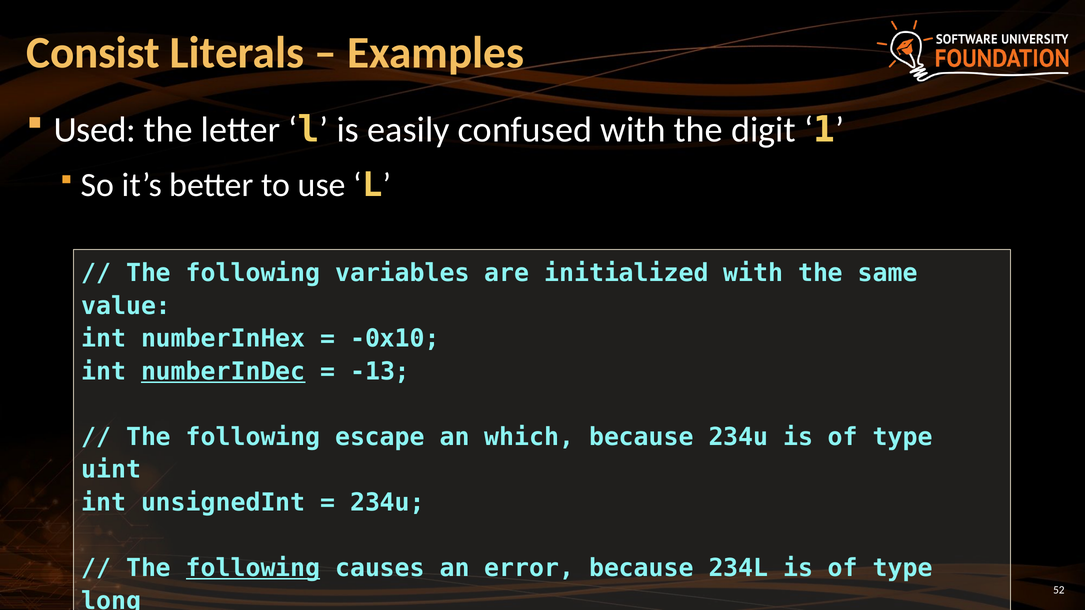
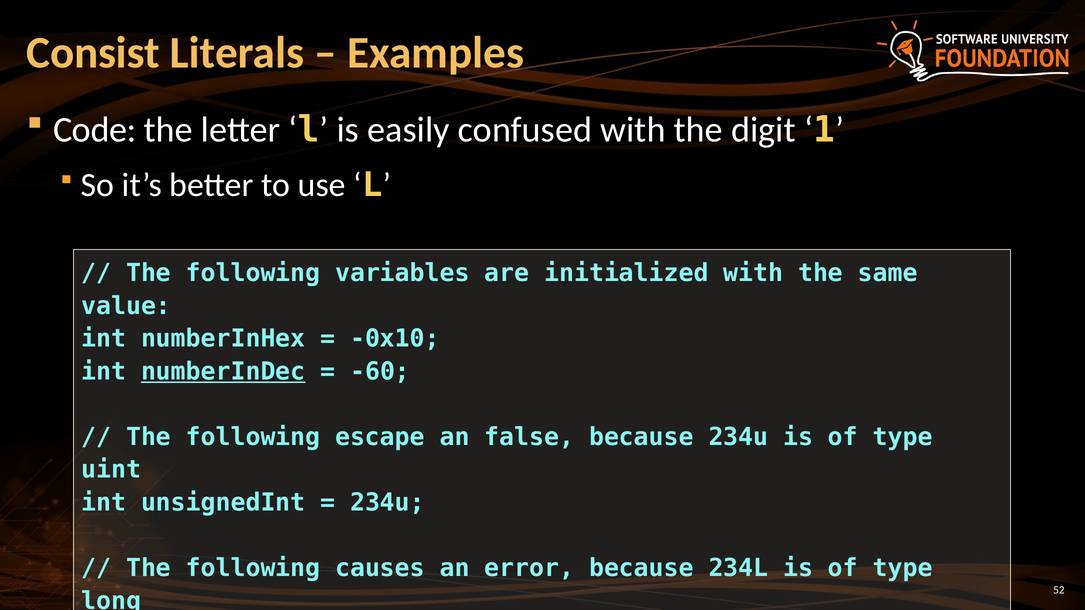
Used: Used -> Code (95, 130)
-13: -13 -> -60 (380, 372)
which: which -> false (529, 437)
following underline: present -> none (253, 569)
